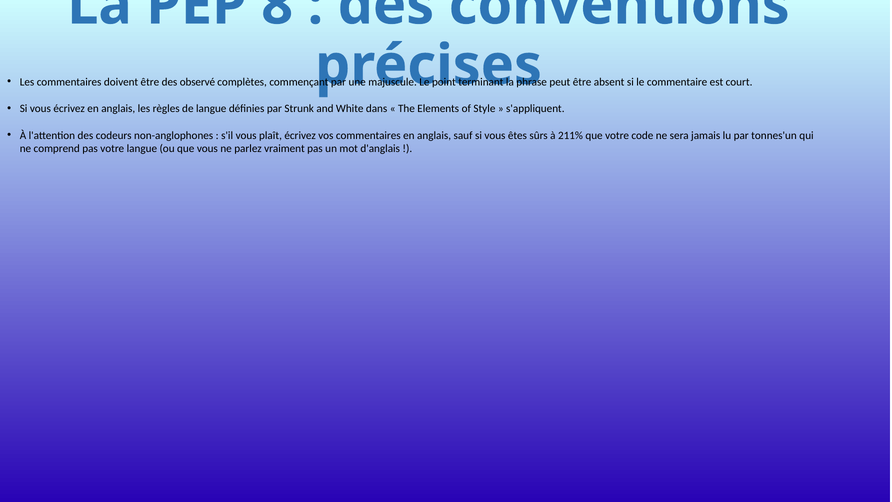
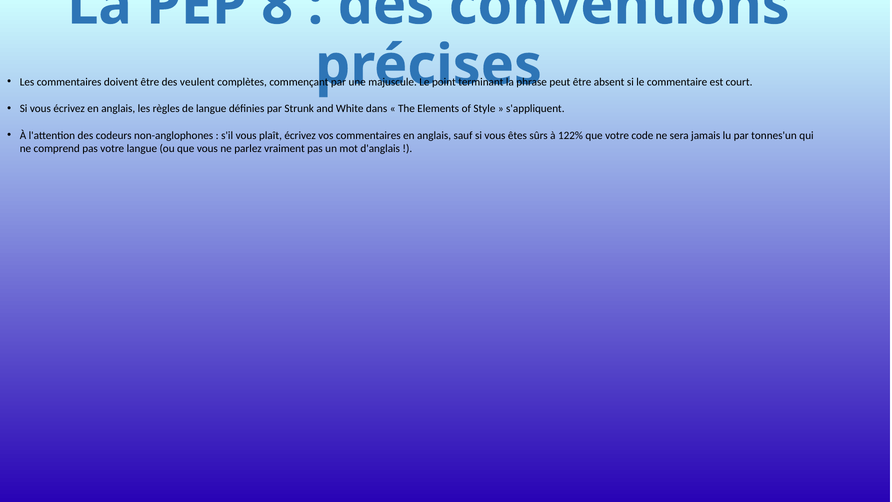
observé: observé -> veulent (197, 82)
211%: 211% -> 122% (570, 135)
